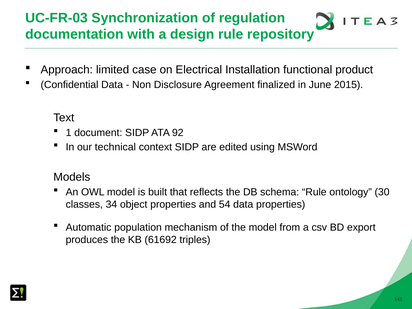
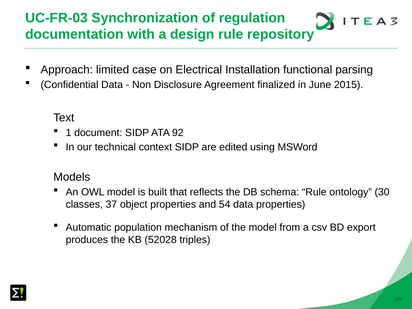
product: product -> parsing (354, 70)
34: 34 -> 37 (111, 204)
61692: 61692 -> 52028 (161, 240)
